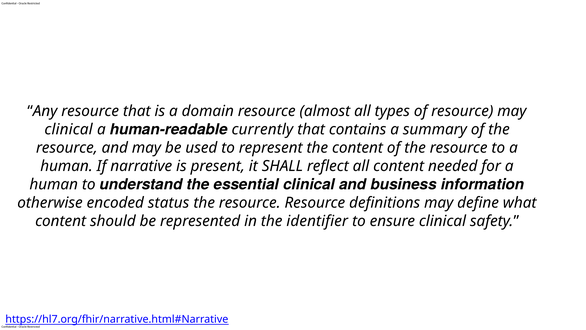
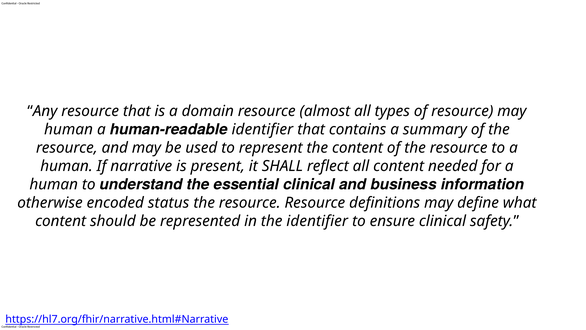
clinical: clinical -> human (69, 129)
human-readable currently: currently -> identifier (262, 129)
